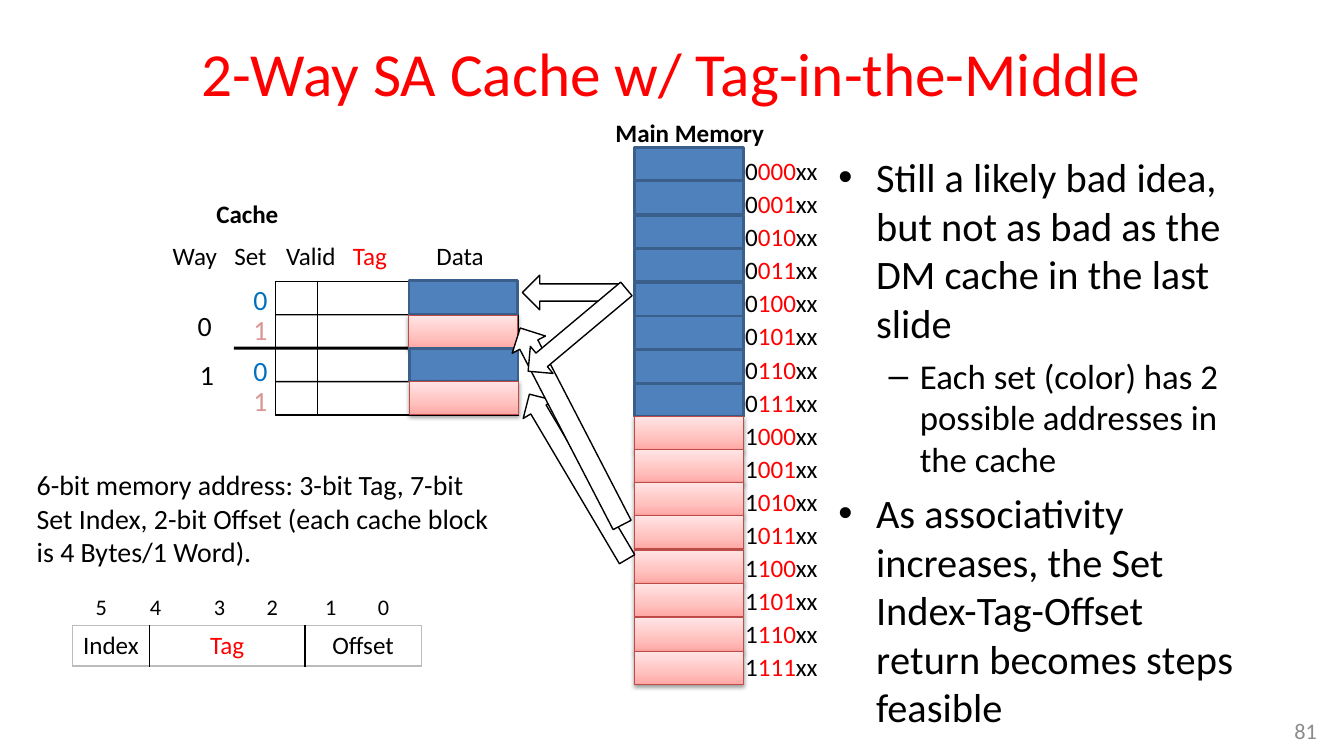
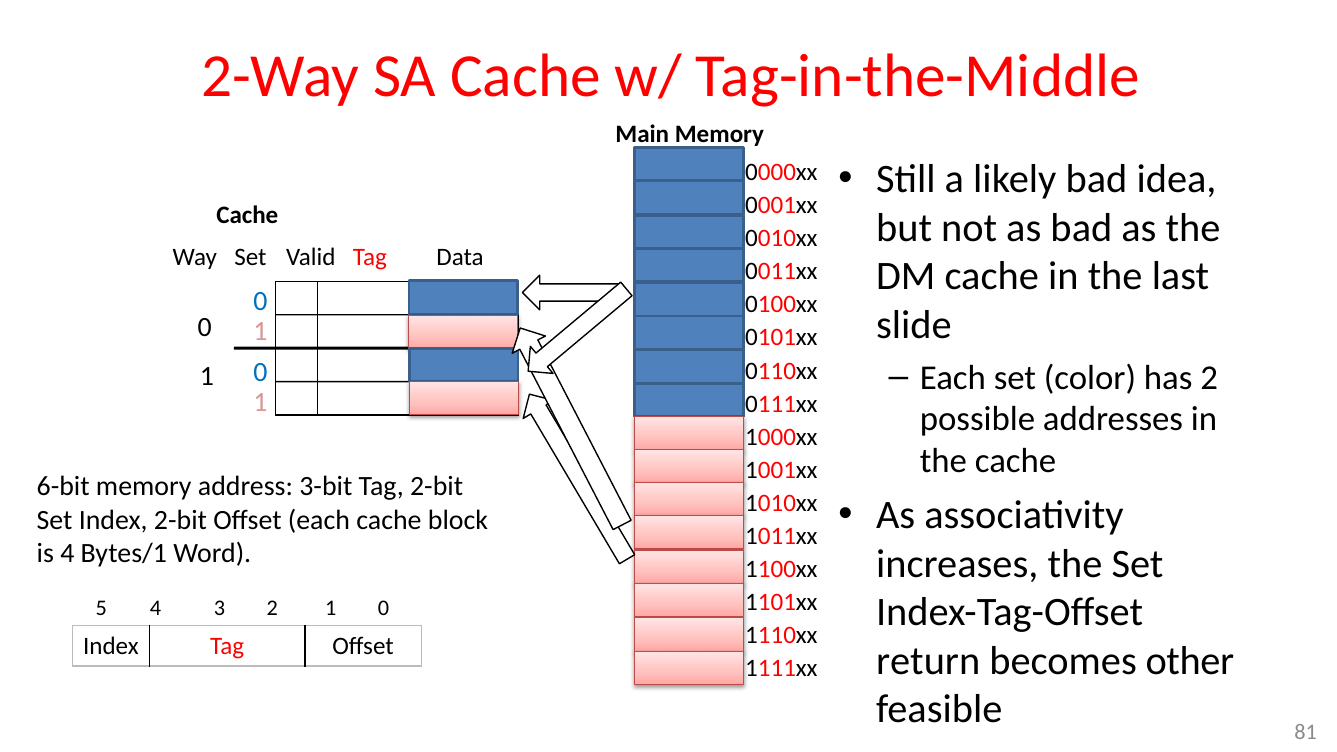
Tag 7-bit: 7-bit -> 2-bit (437, 487)
steps: steps -> other (1190, 661)
